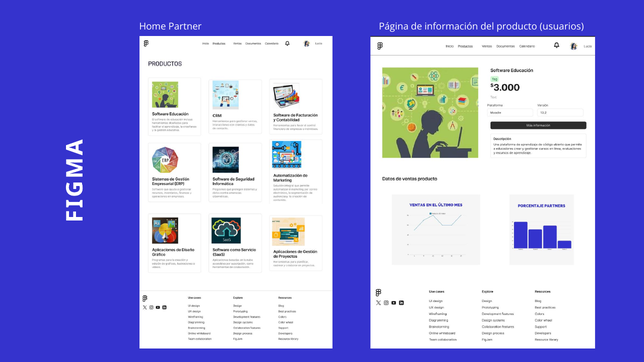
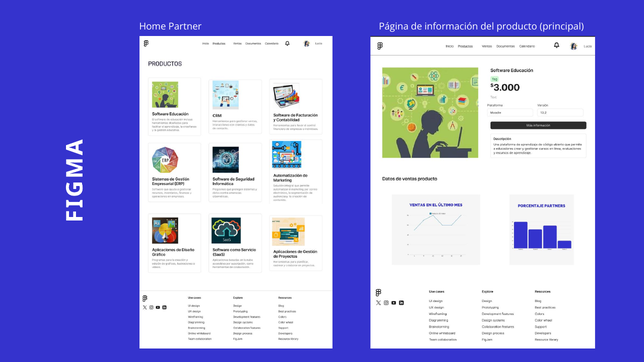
usuarios: usuarios -> principal (562, 27)
